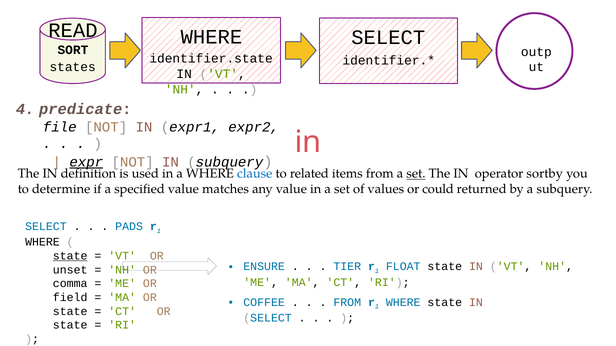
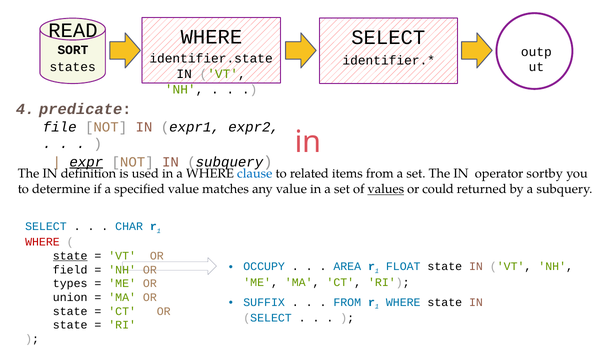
set underline: present -> none (416, 174)
values underline: none -> present (386, 189)
PADS: PADS -> CHAR (129, 227)
WHERE colour: black -> red (42, 242)
ENSURE: ENSURE -> OCCUPY (264, 267)
TIER: TIER -> AREA (347, 267)
unset: unset -> field (70, 270)
comma: comma -> types (70, 284)
field: field -> union (70, 298)
COFFEE: COFFEE -> SUFFIX (264, 303)
